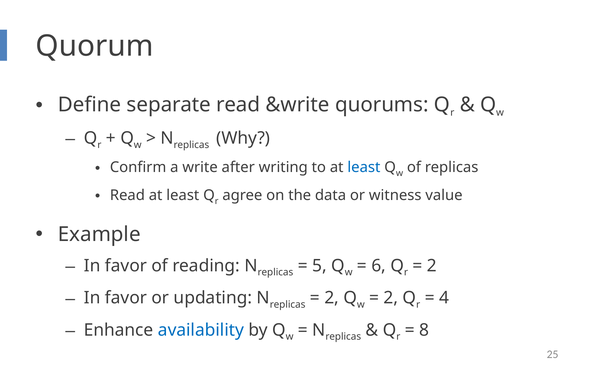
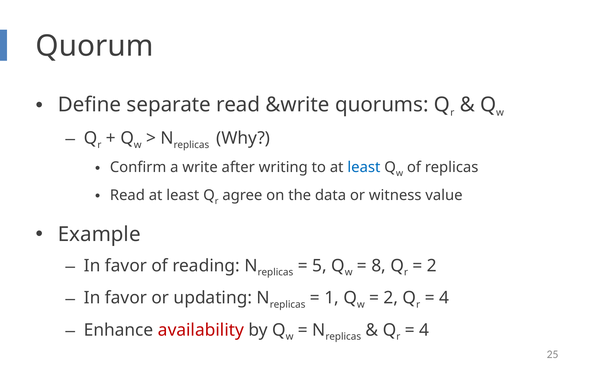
6: 6 -> 8 (379, 266)
2: 2 -> 1 (332, 298)
availability colour: blue -> red (201, 330)
8: 8 -> 4 (424, 330)
